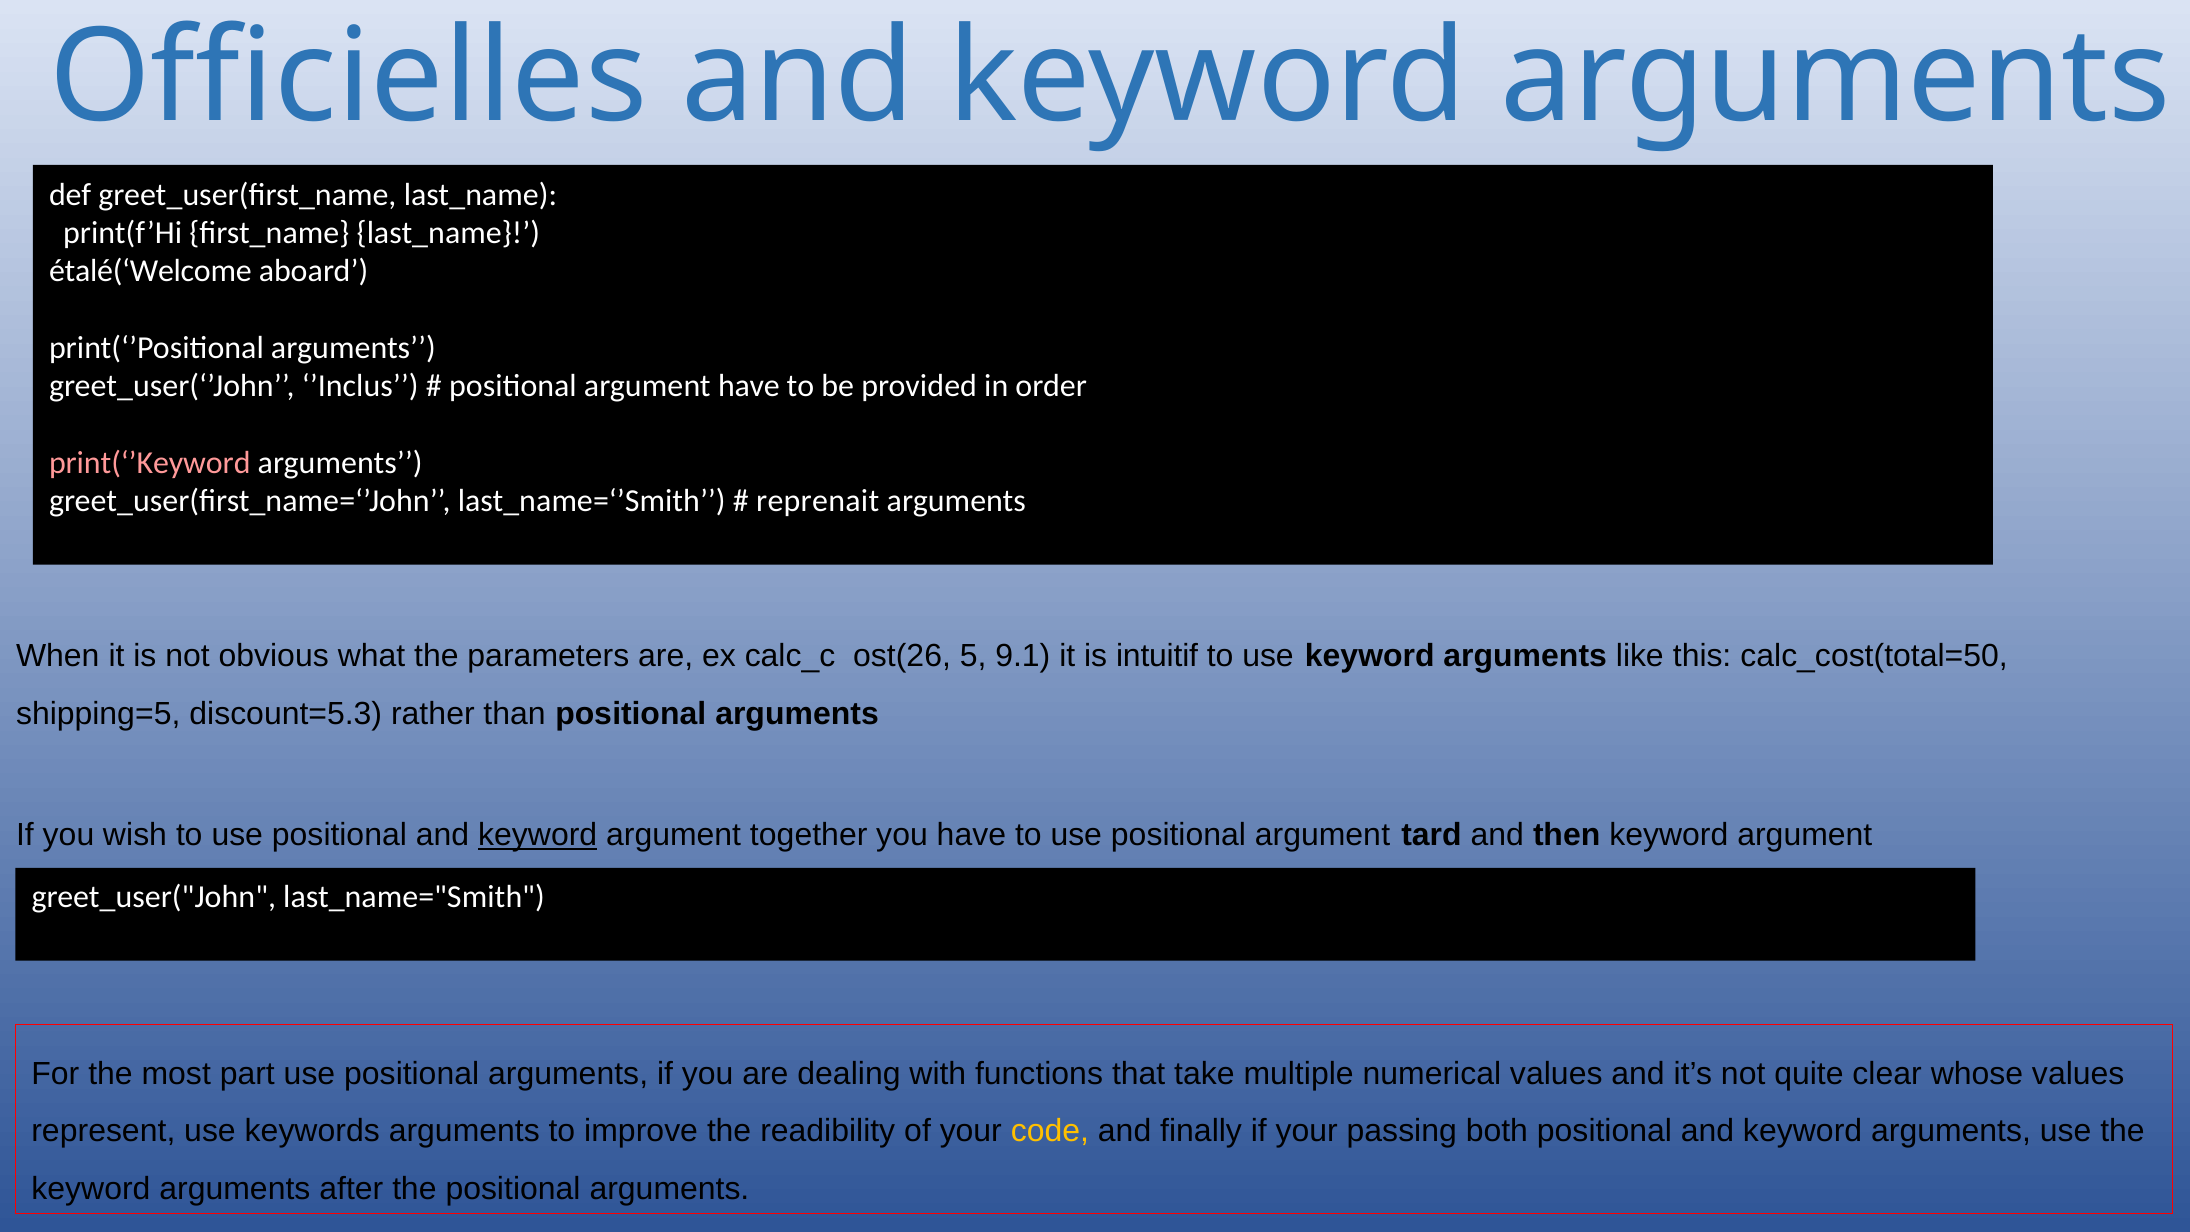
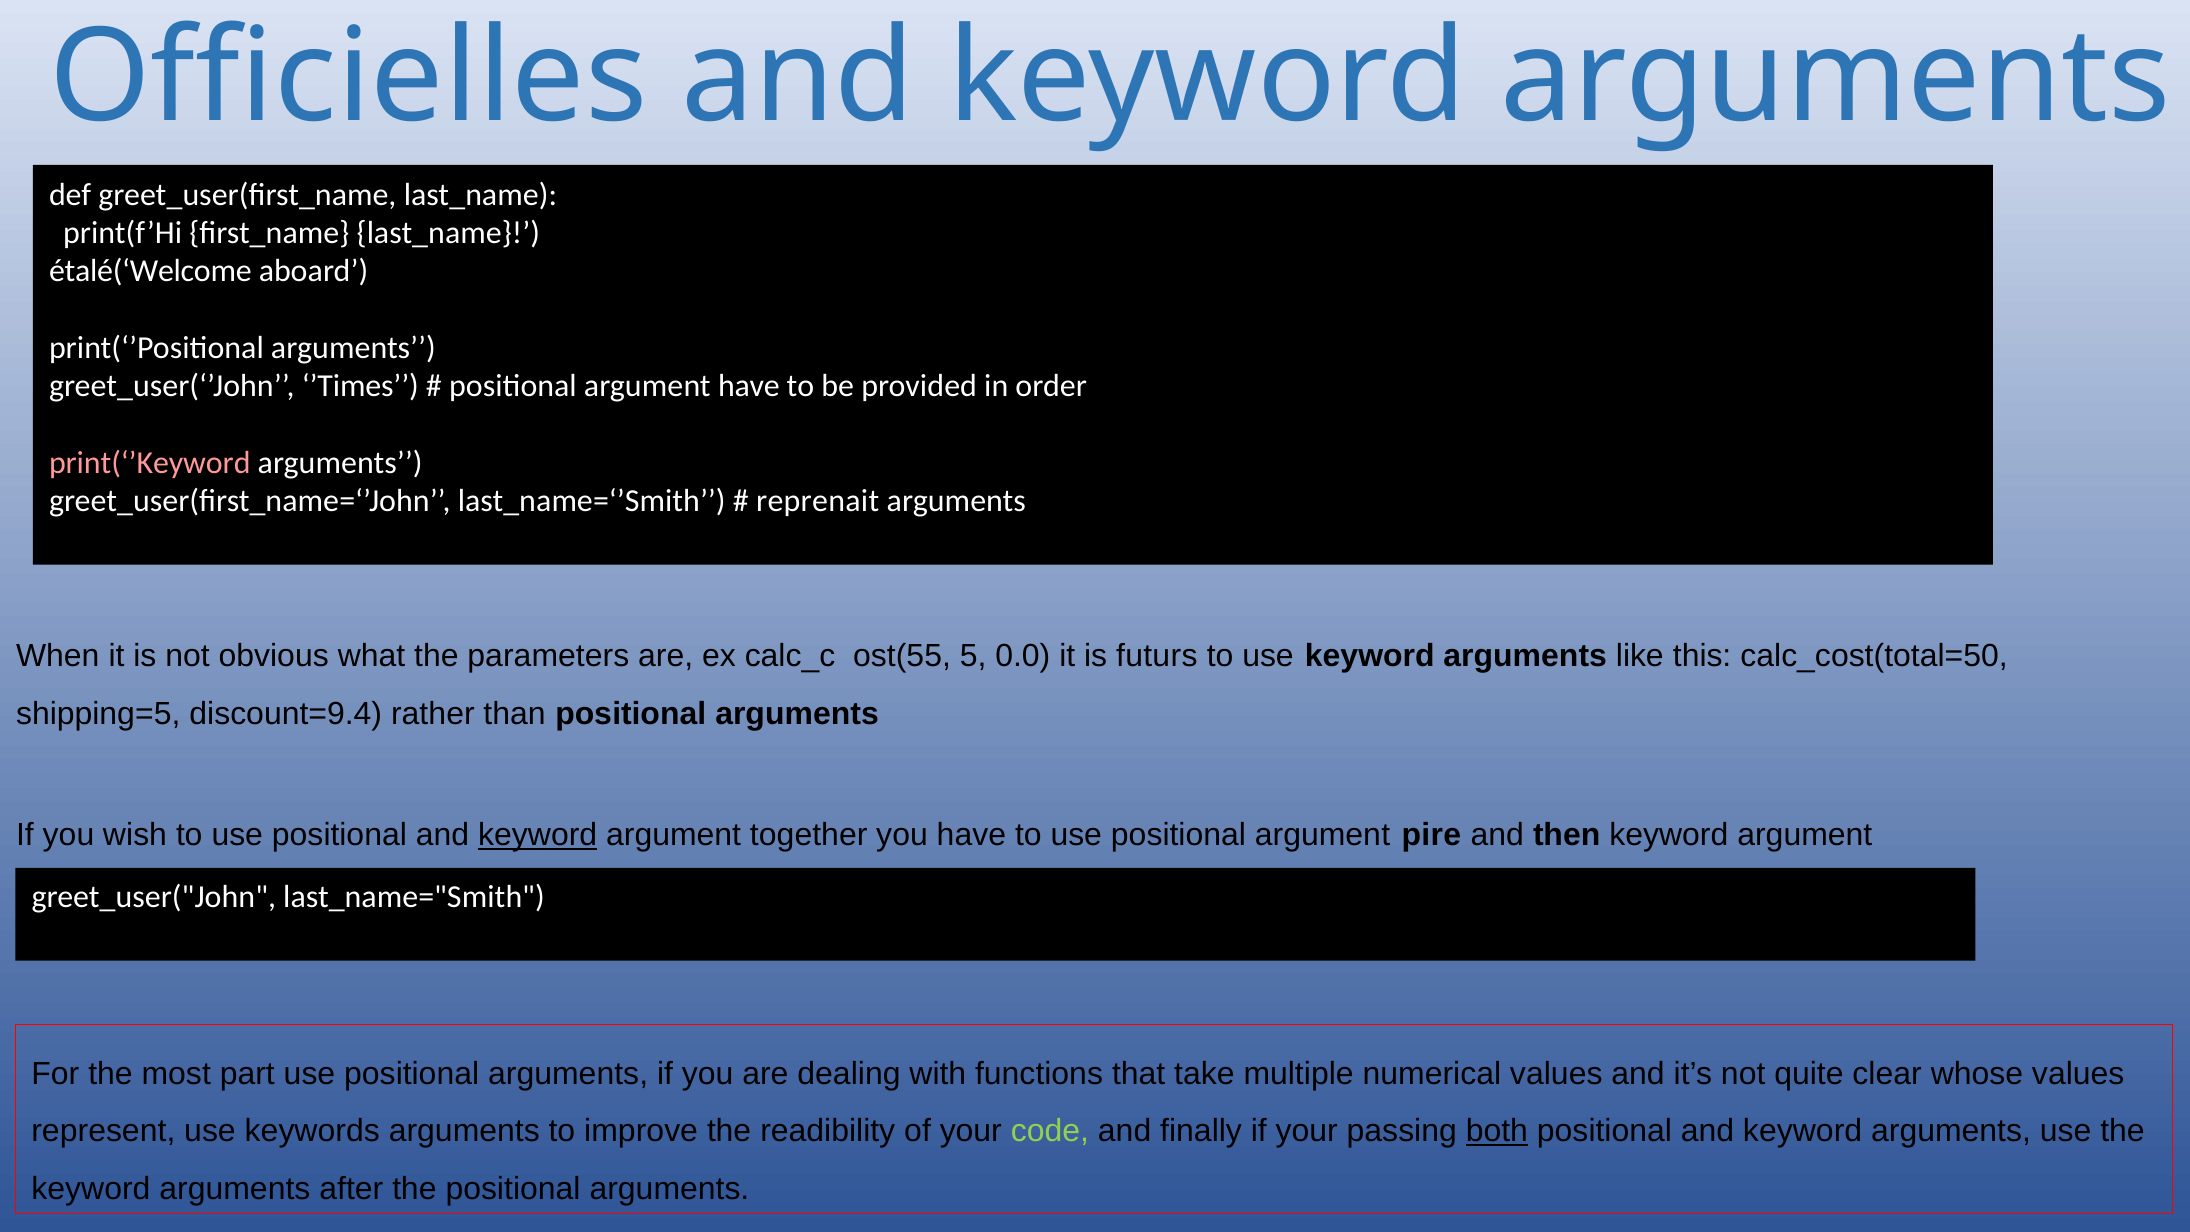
’Inclus: ’Inclus -> ’Times (360, 386)
ost(26: ost(26 -> ost(55 (902, 656)
9.1: 9.1 -> 0.0 (1023, 656)
intuitif: intuitif -> futurs (1157, 656)
discount=5.3: discount=5.3 -> discount=9.4 (286, 714)
tard: tard -> pire (1431, 835)
code colour: yellow -> light green (1050, 1131)
both underline: none -> present (1497, 1131)
